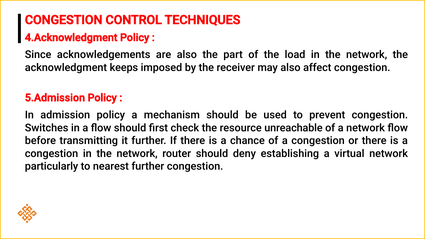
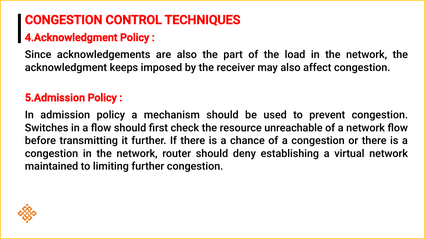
particularly: particularly -> maintained (52, 166)
nearest: nearest -> limiting (111, 166)
